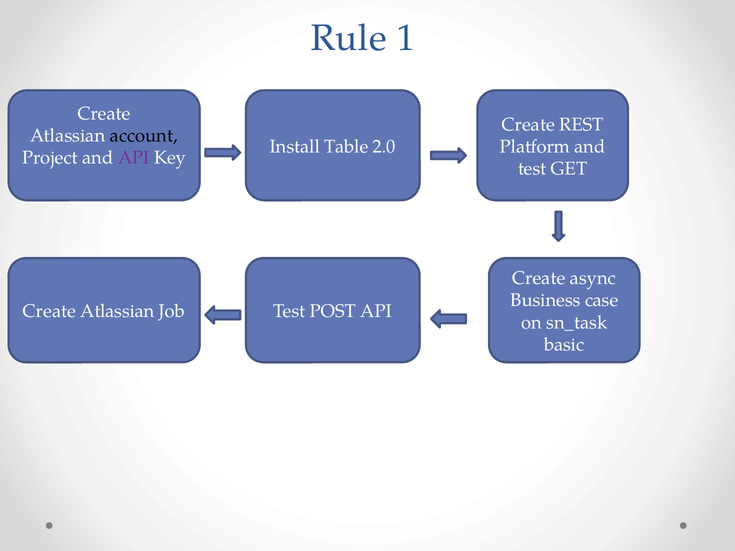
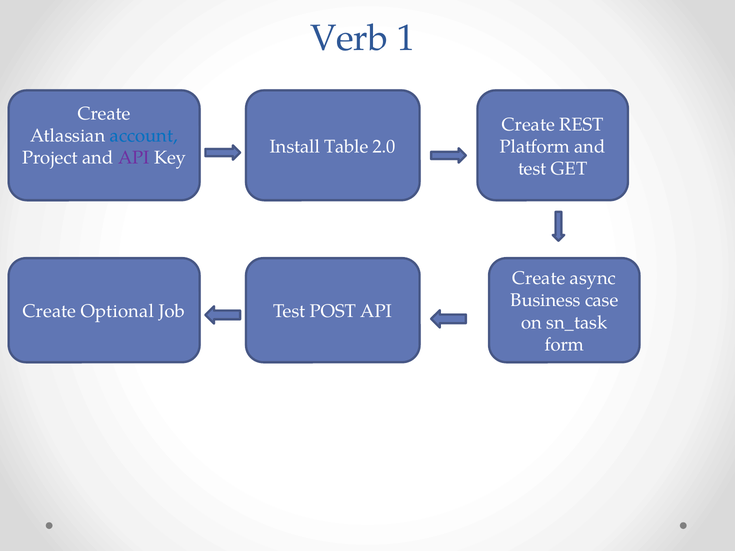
Rule: Rule -> Verb (349, 38)
account colour: black -> blue (144, 136)
Atlassian: Atlassian -> Optional (117, 312)
basic: basic -> form (564, 345)
